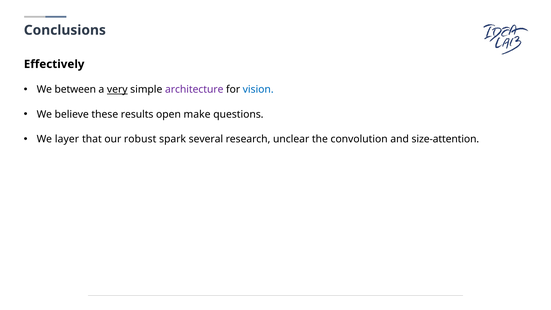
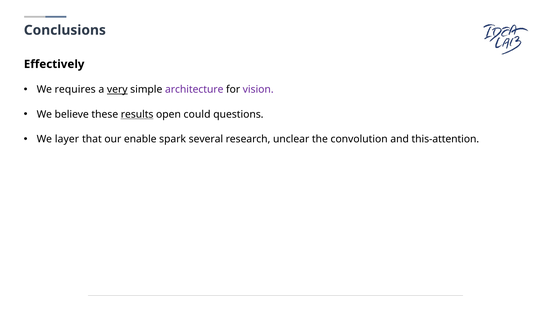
between: between -> requires (75, 90)
vision colour: blue -> purple (258, 90)
results underline: none -> present (137, 114)
make: make -> could (197, 114)
robust: robust -> enable (140, 139)
size-attention: size-attention -> this-attention (445, 139)
